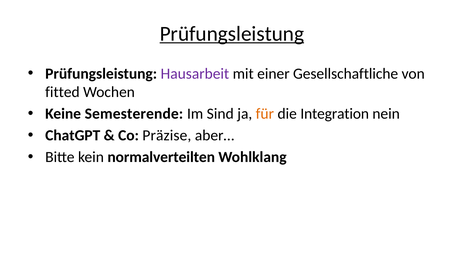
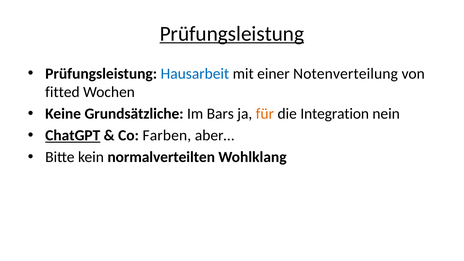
Hausarbeit colour: purple -> blue (195, 74)
Gesellschaftliche: Gesellschaftliche -> Notenverteilung (346, 74)
Semesterende: Semesterende -> Grundsätzliche (134, 114)
Sind: Sind -> Bars (220, 114)
ChatGPT underline: none -> present (73, 135)
Präzise: Präzise -> Farben (167, 135)
